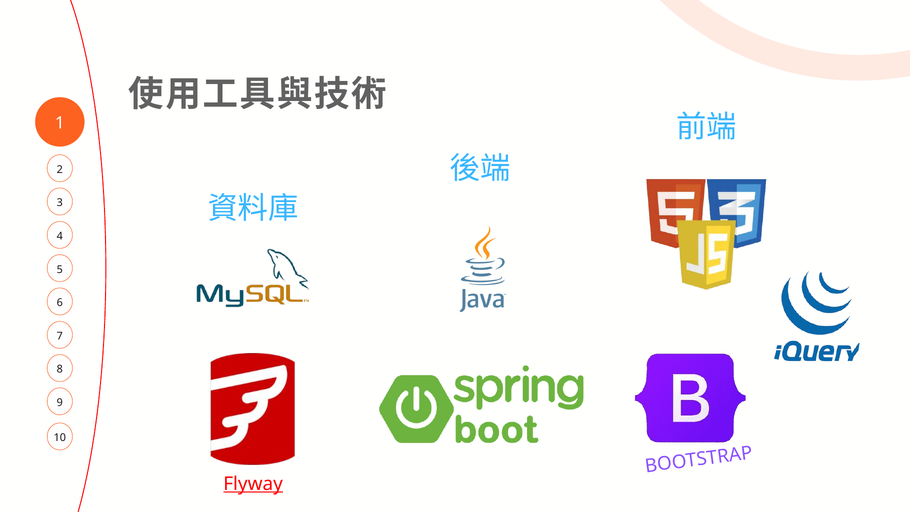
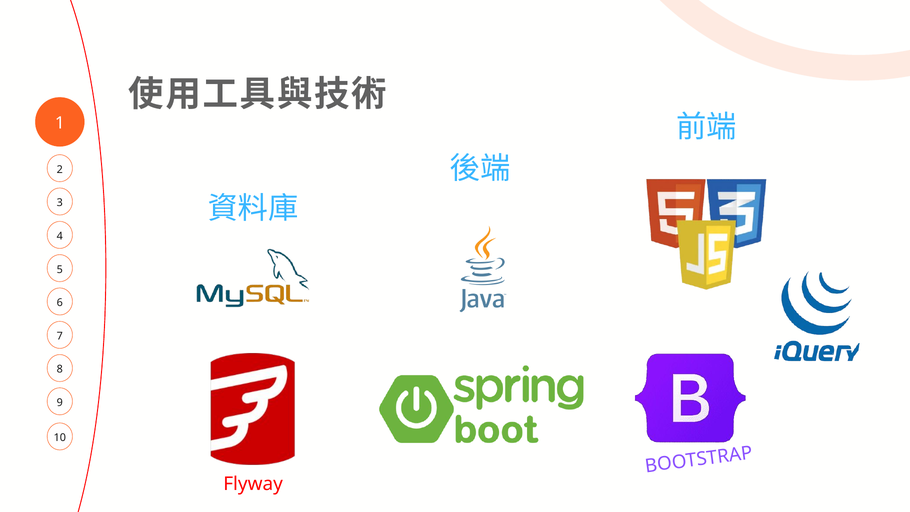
Flyway underline: present -> none (253, 484)
